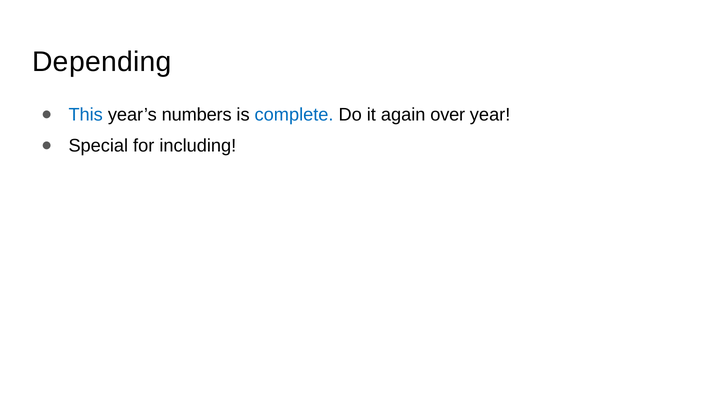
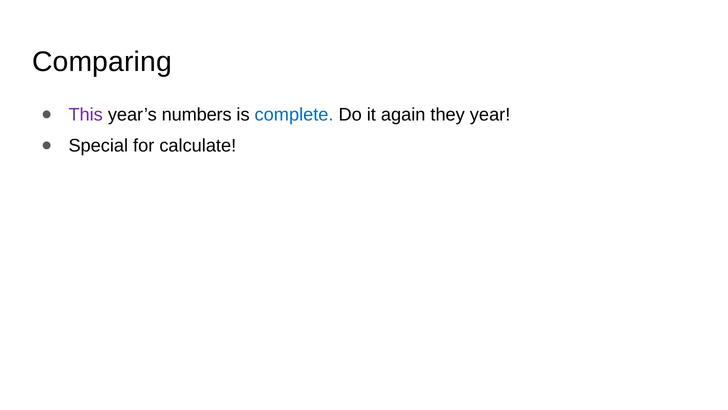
Depending: Depending -> Comparing (102, 62)
This colour: blue -> purple (86, 114)
over: over -> they (448, 114)
including: including -> calculate (198, 146)
